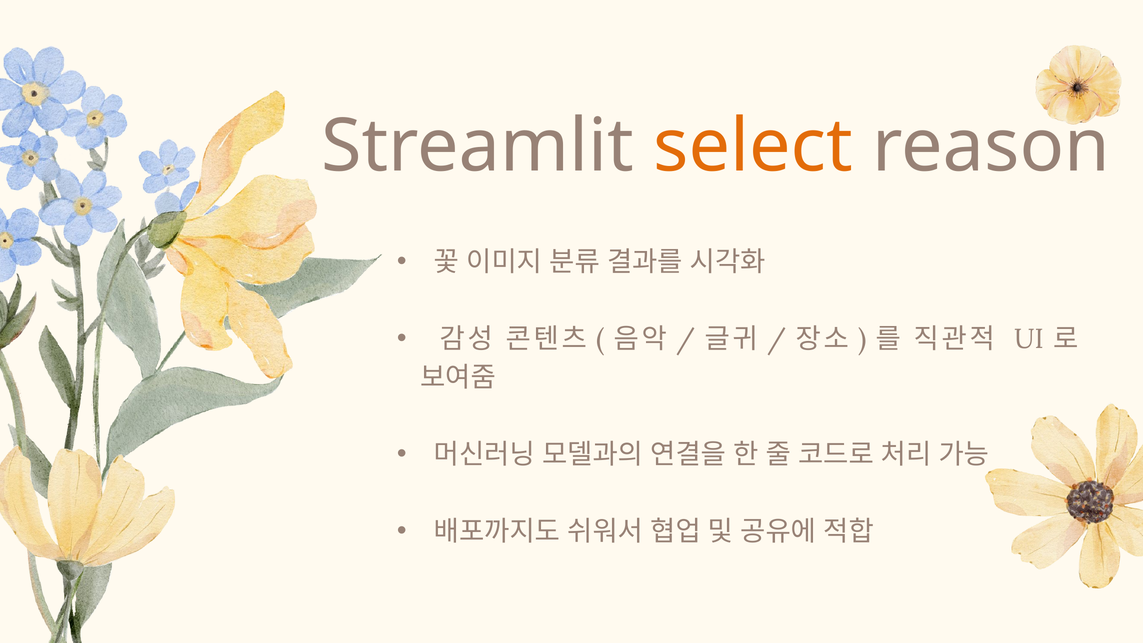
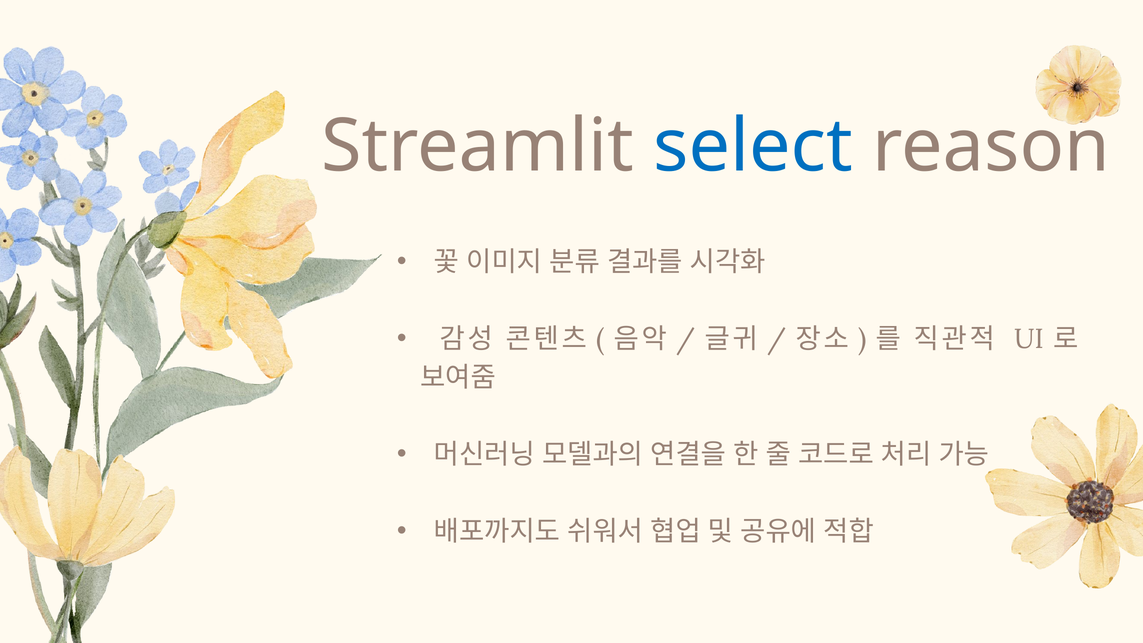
select colour: orange -> blue (753, 147)
